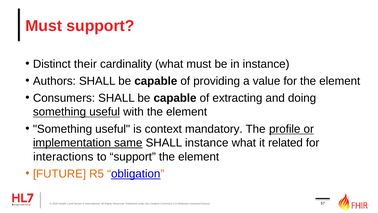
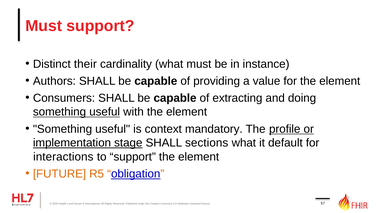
same: same -> stage (128, 143)
SHALL instance: instance -> sections (207, 143)
related: related -> default (285, 143)
